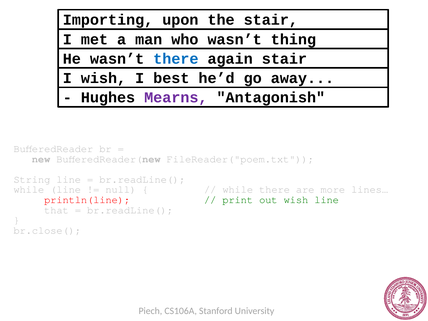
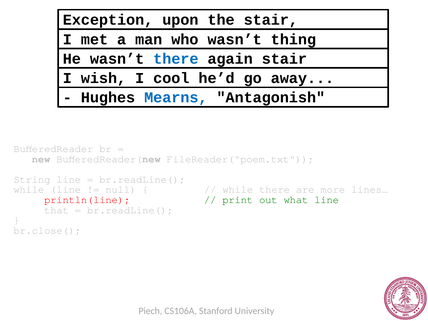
Importing: Importing -> Exception (108, 20)
best: best -> cool (171, 78)
Mearns colour: purple -> blue (176, 98)
out wish: wish -> what (296, 200)
